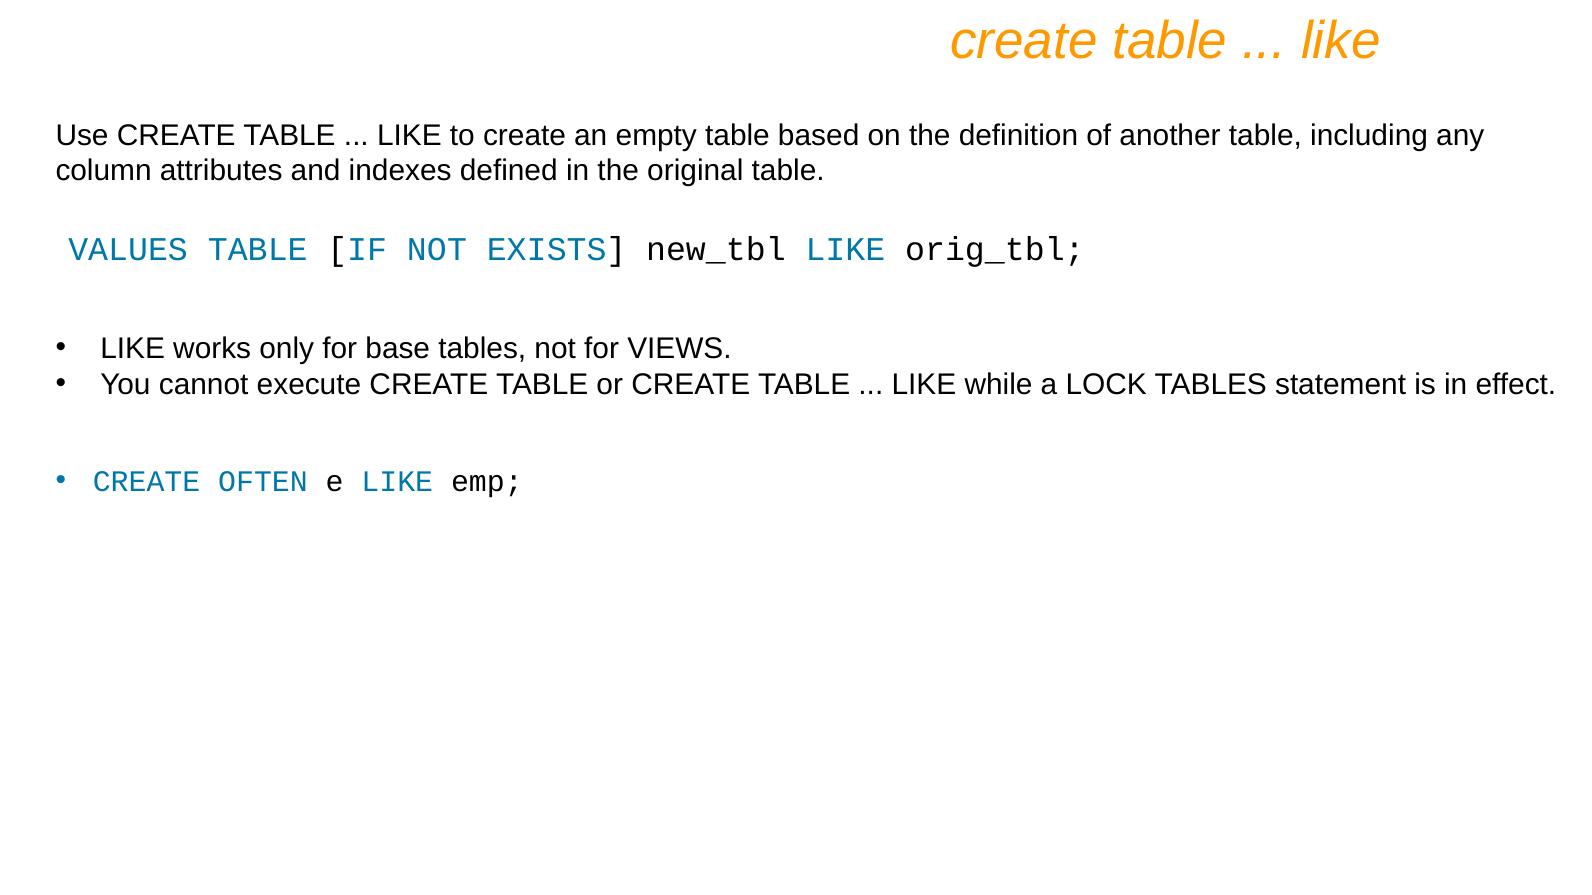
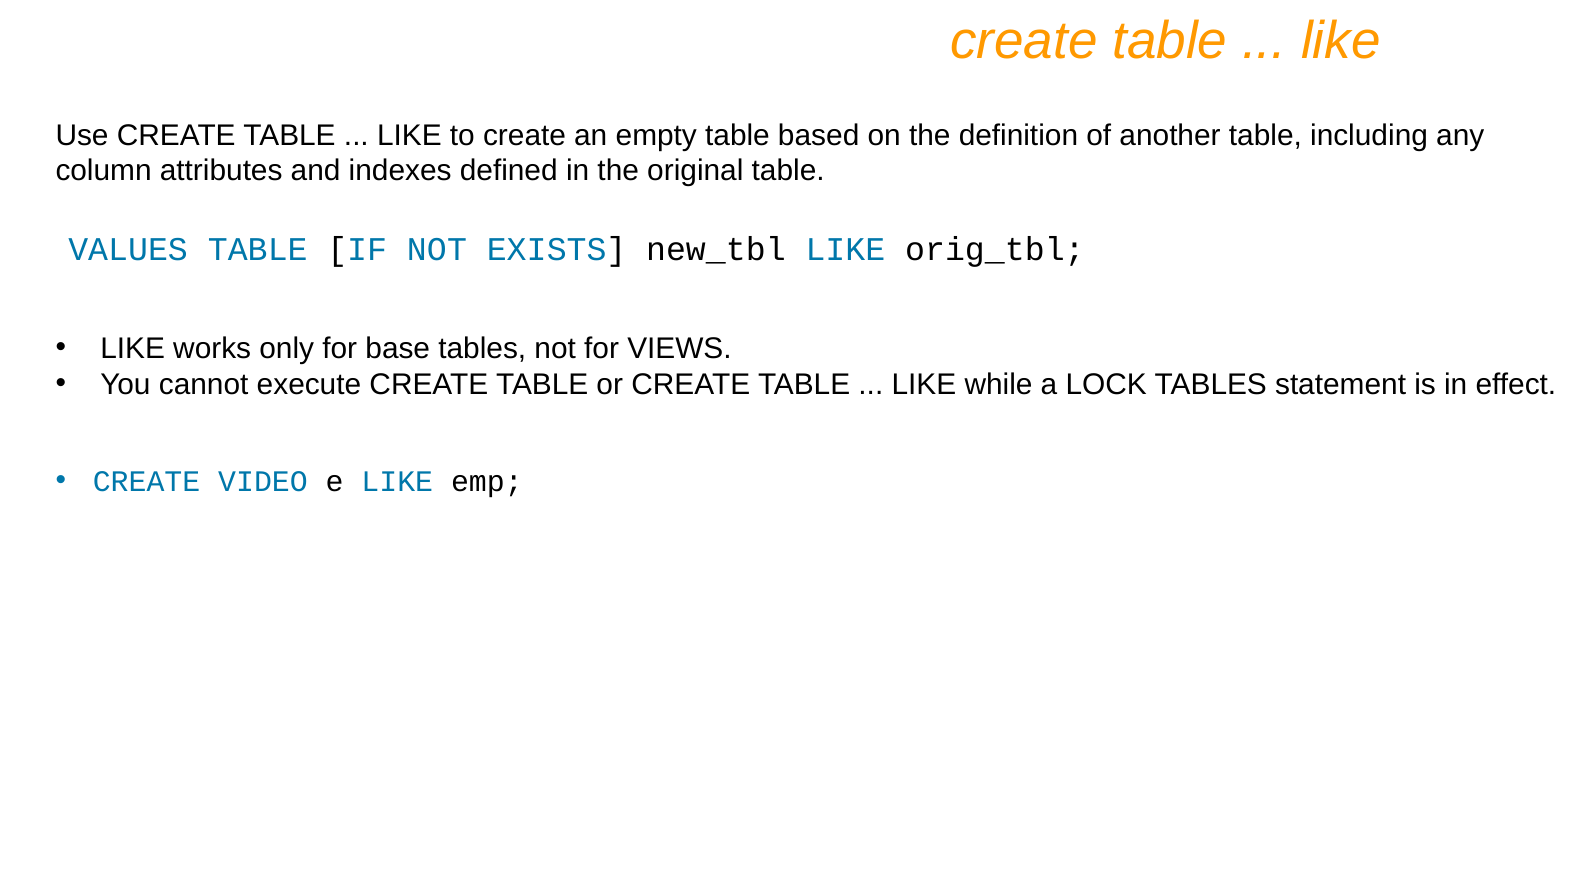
OFTEN: OFTEN -> VIDEO (263, 482)
